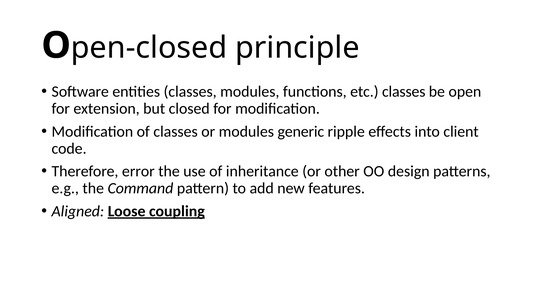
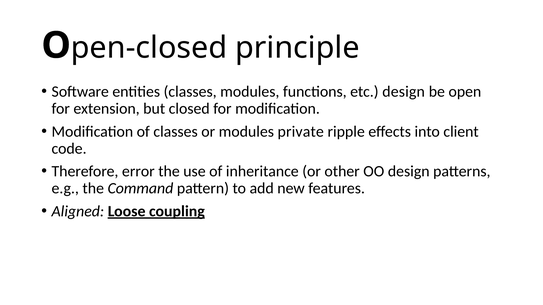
etc classes: classes -> design (404, 92)
generic: generic -> private (301, 132)
